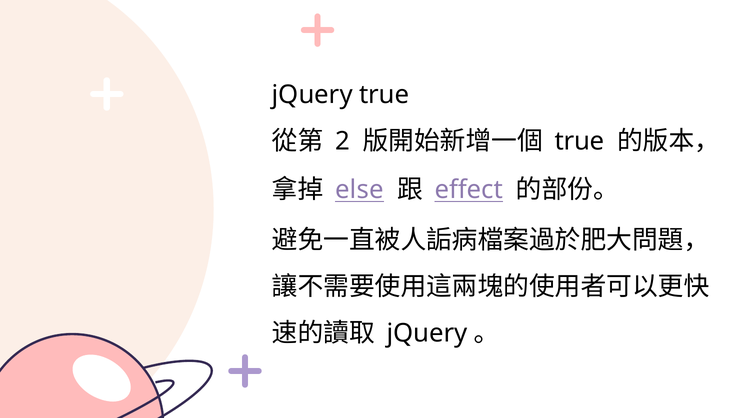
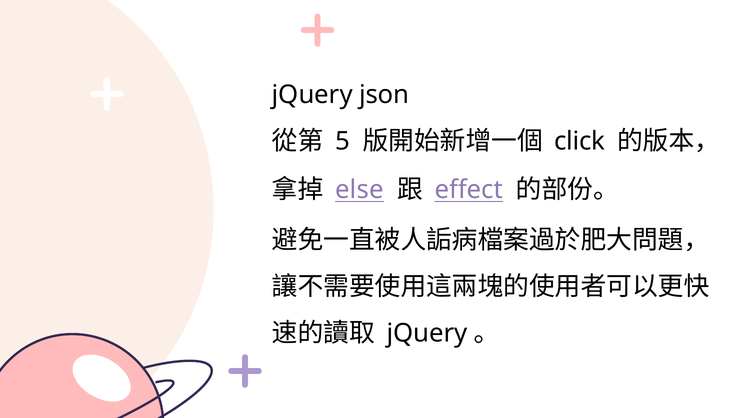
jQuery true: true -> json (384, 95)
2: 2 -> 5 (343, 141)
true: true -> click (580, 141)
